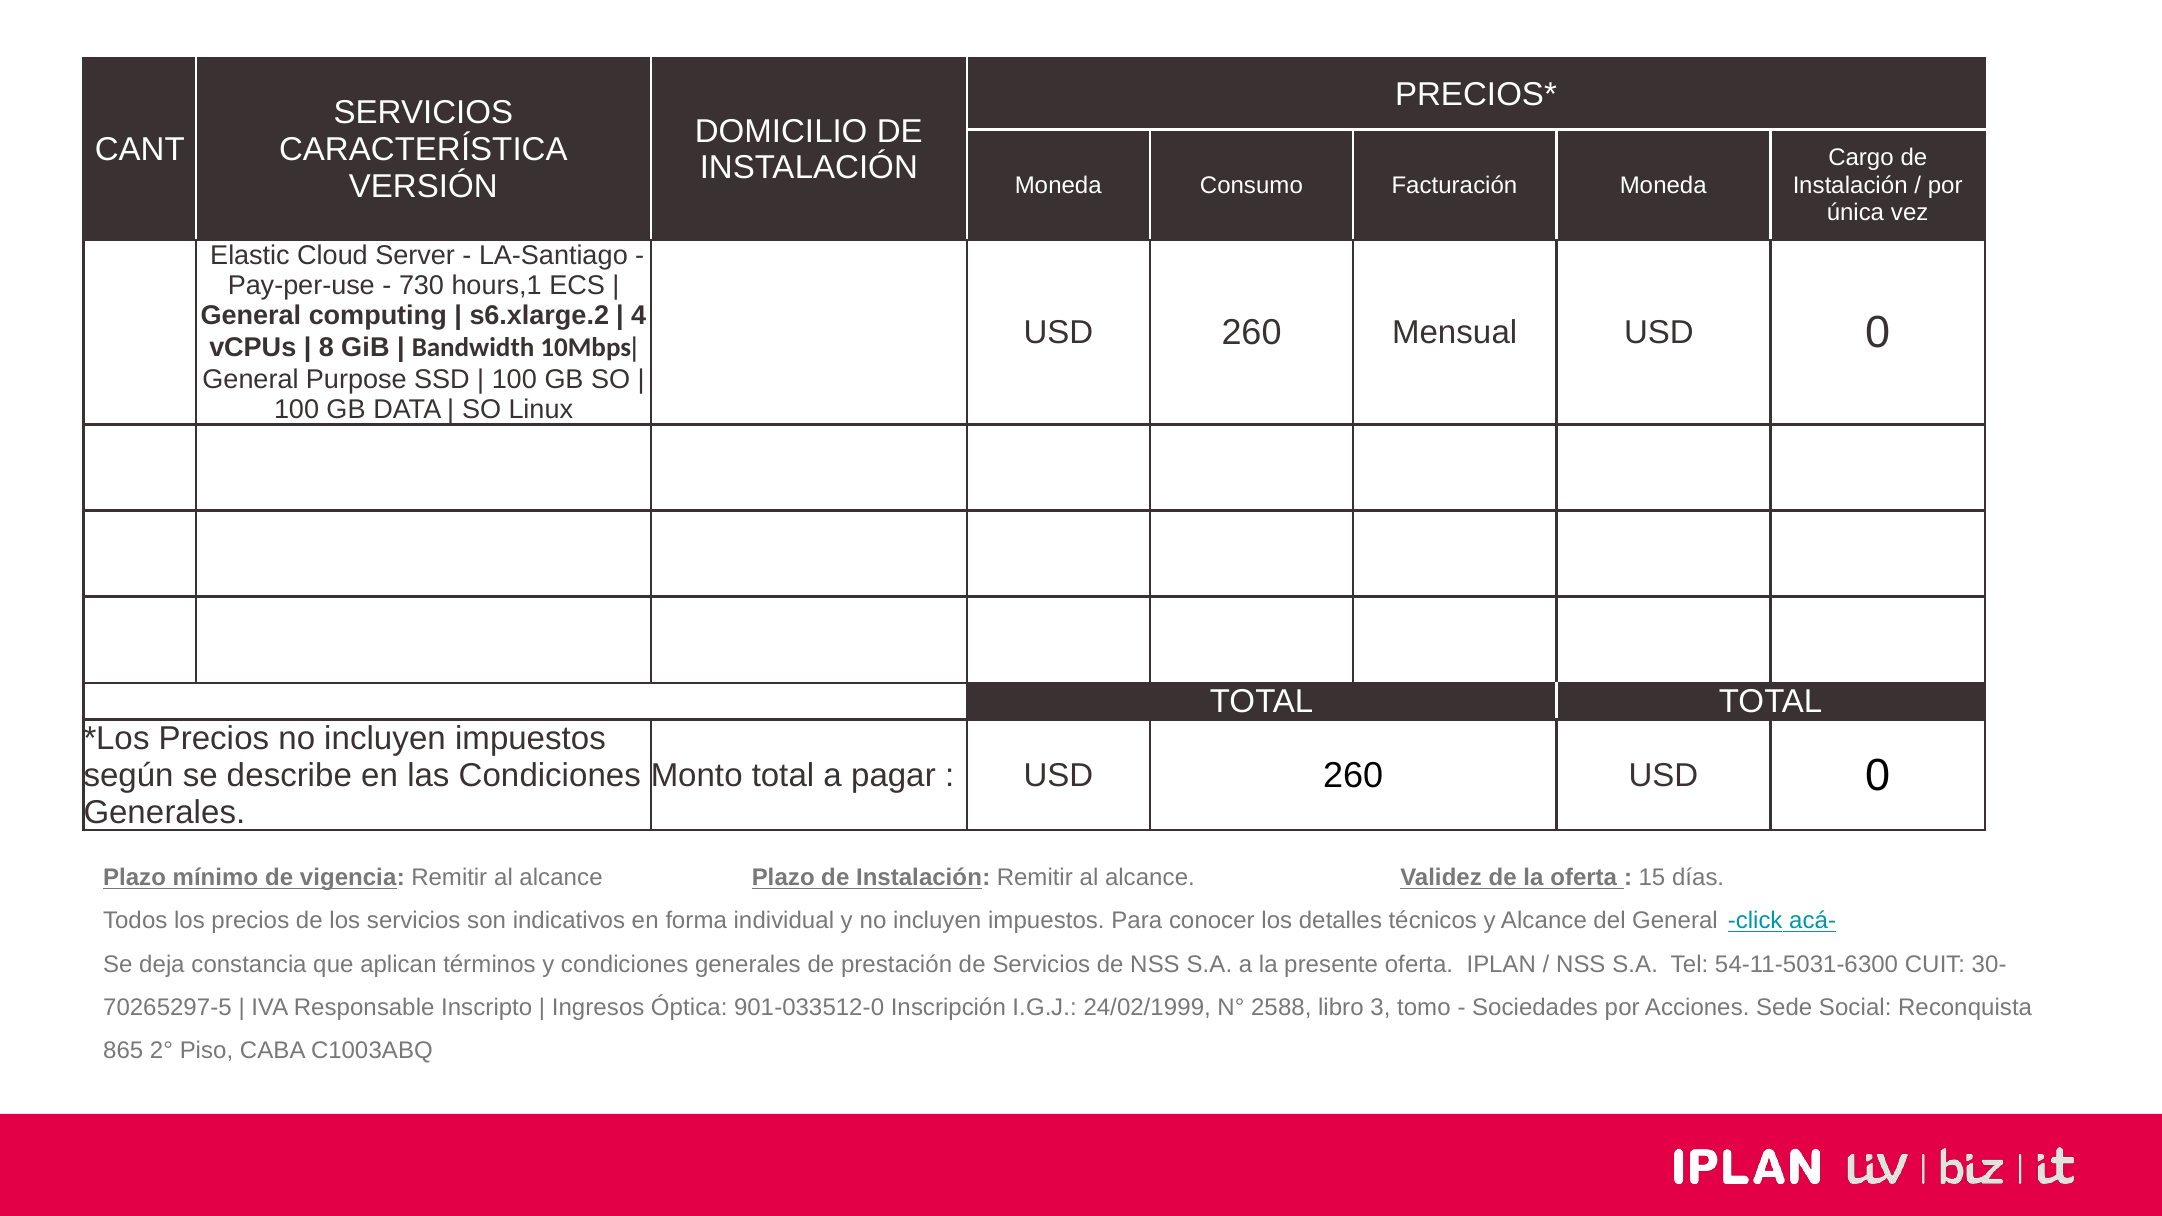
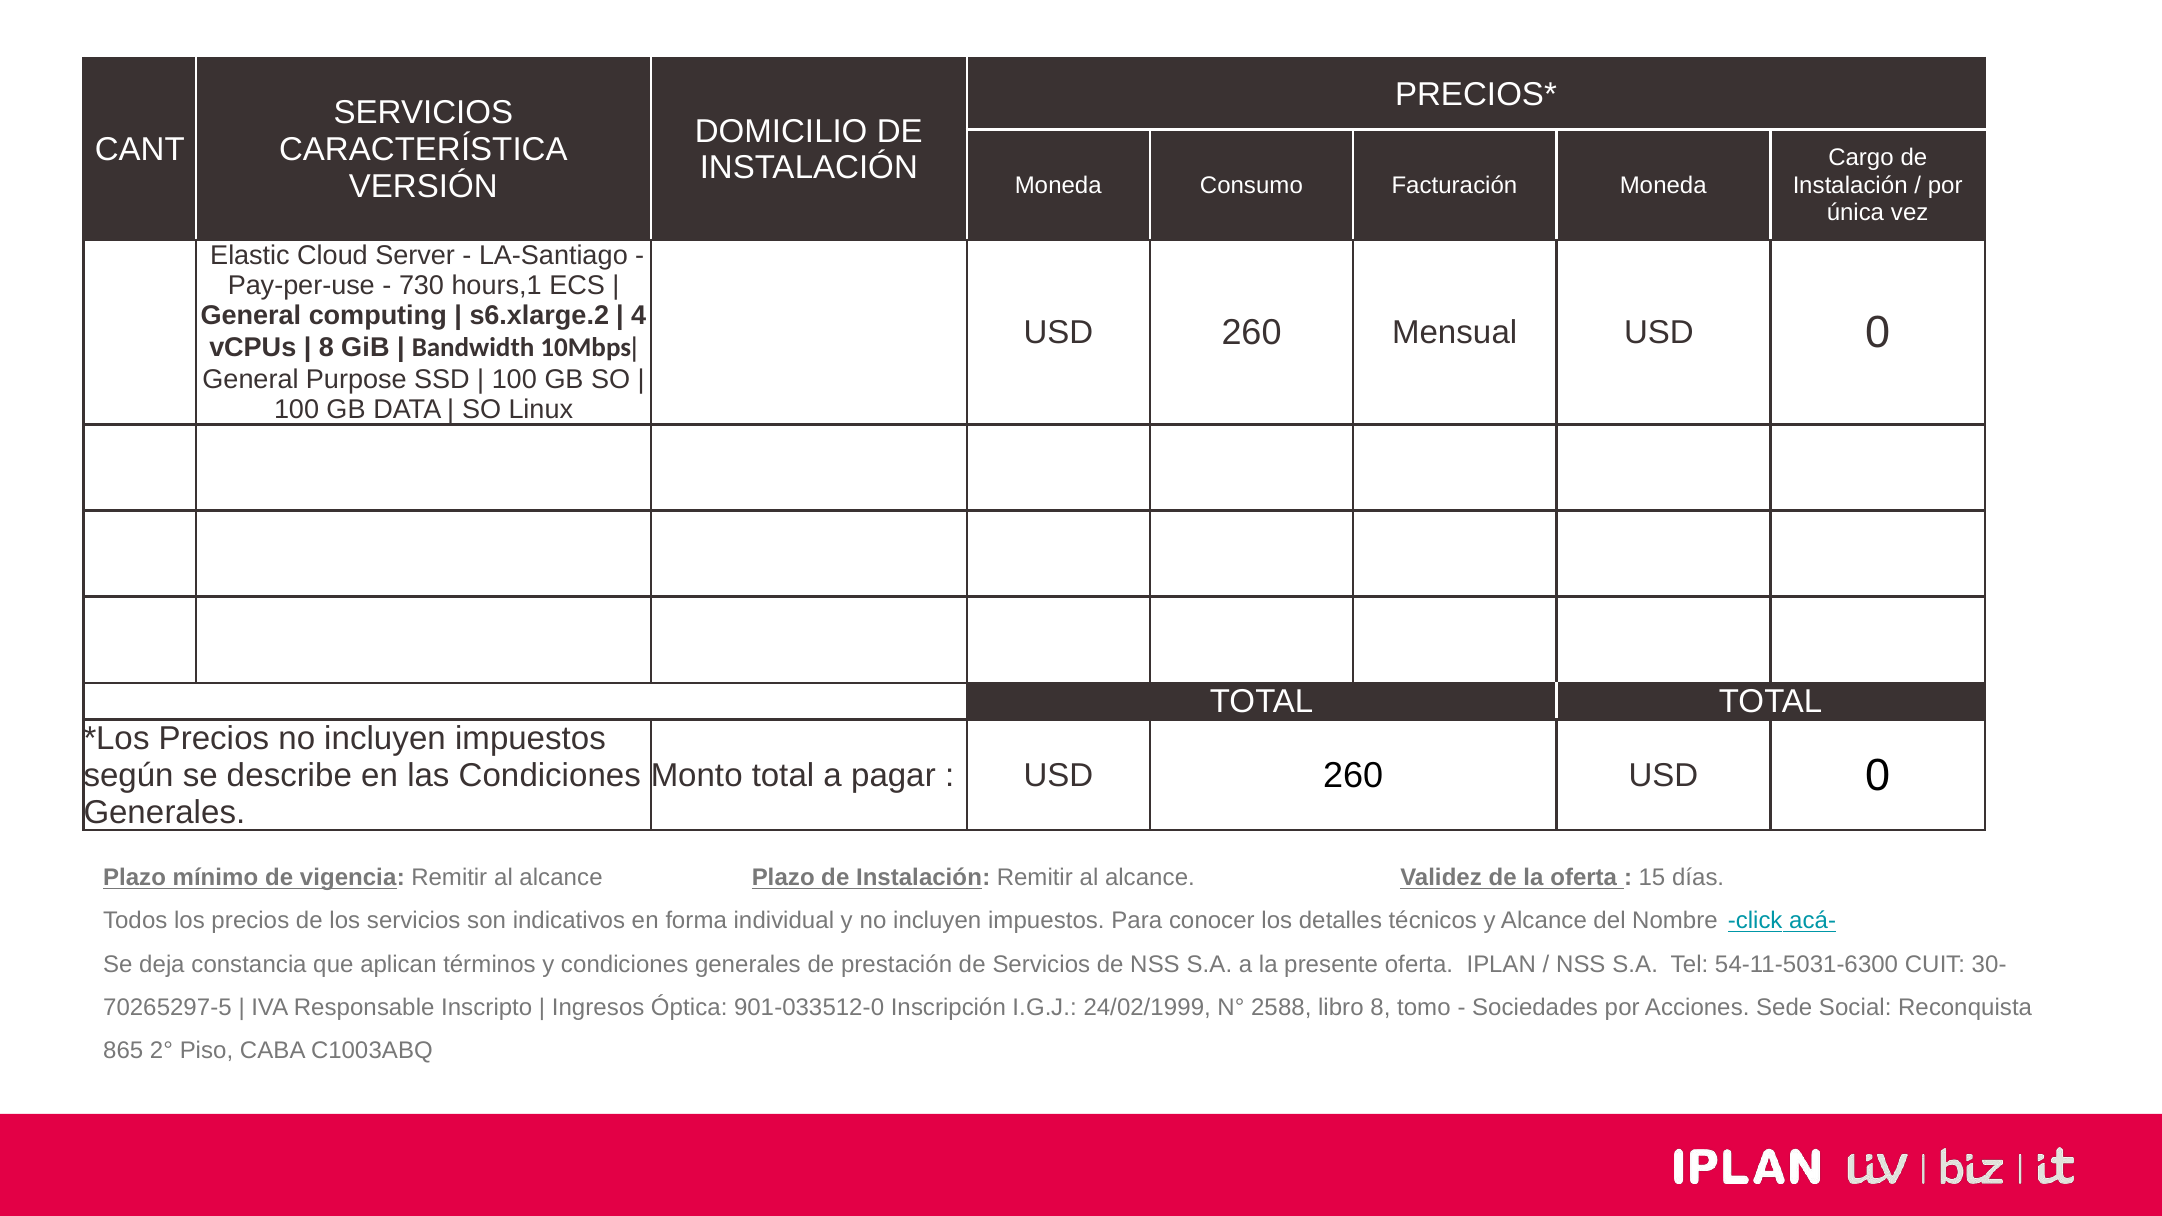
del General: General -> Nombre (1675, 921)
libro 3: 3 -> 8 (1380, 1007)
